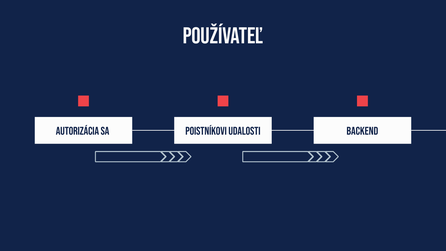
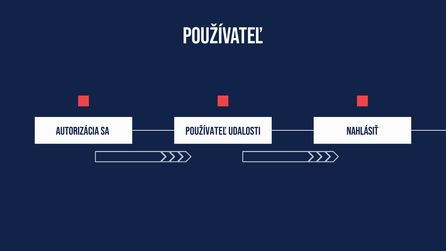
sa Poistníkovi: Poistníkovi -> Používateľ (206, 131)
Backend: Backend -> Nahlásiť (362, 131)
